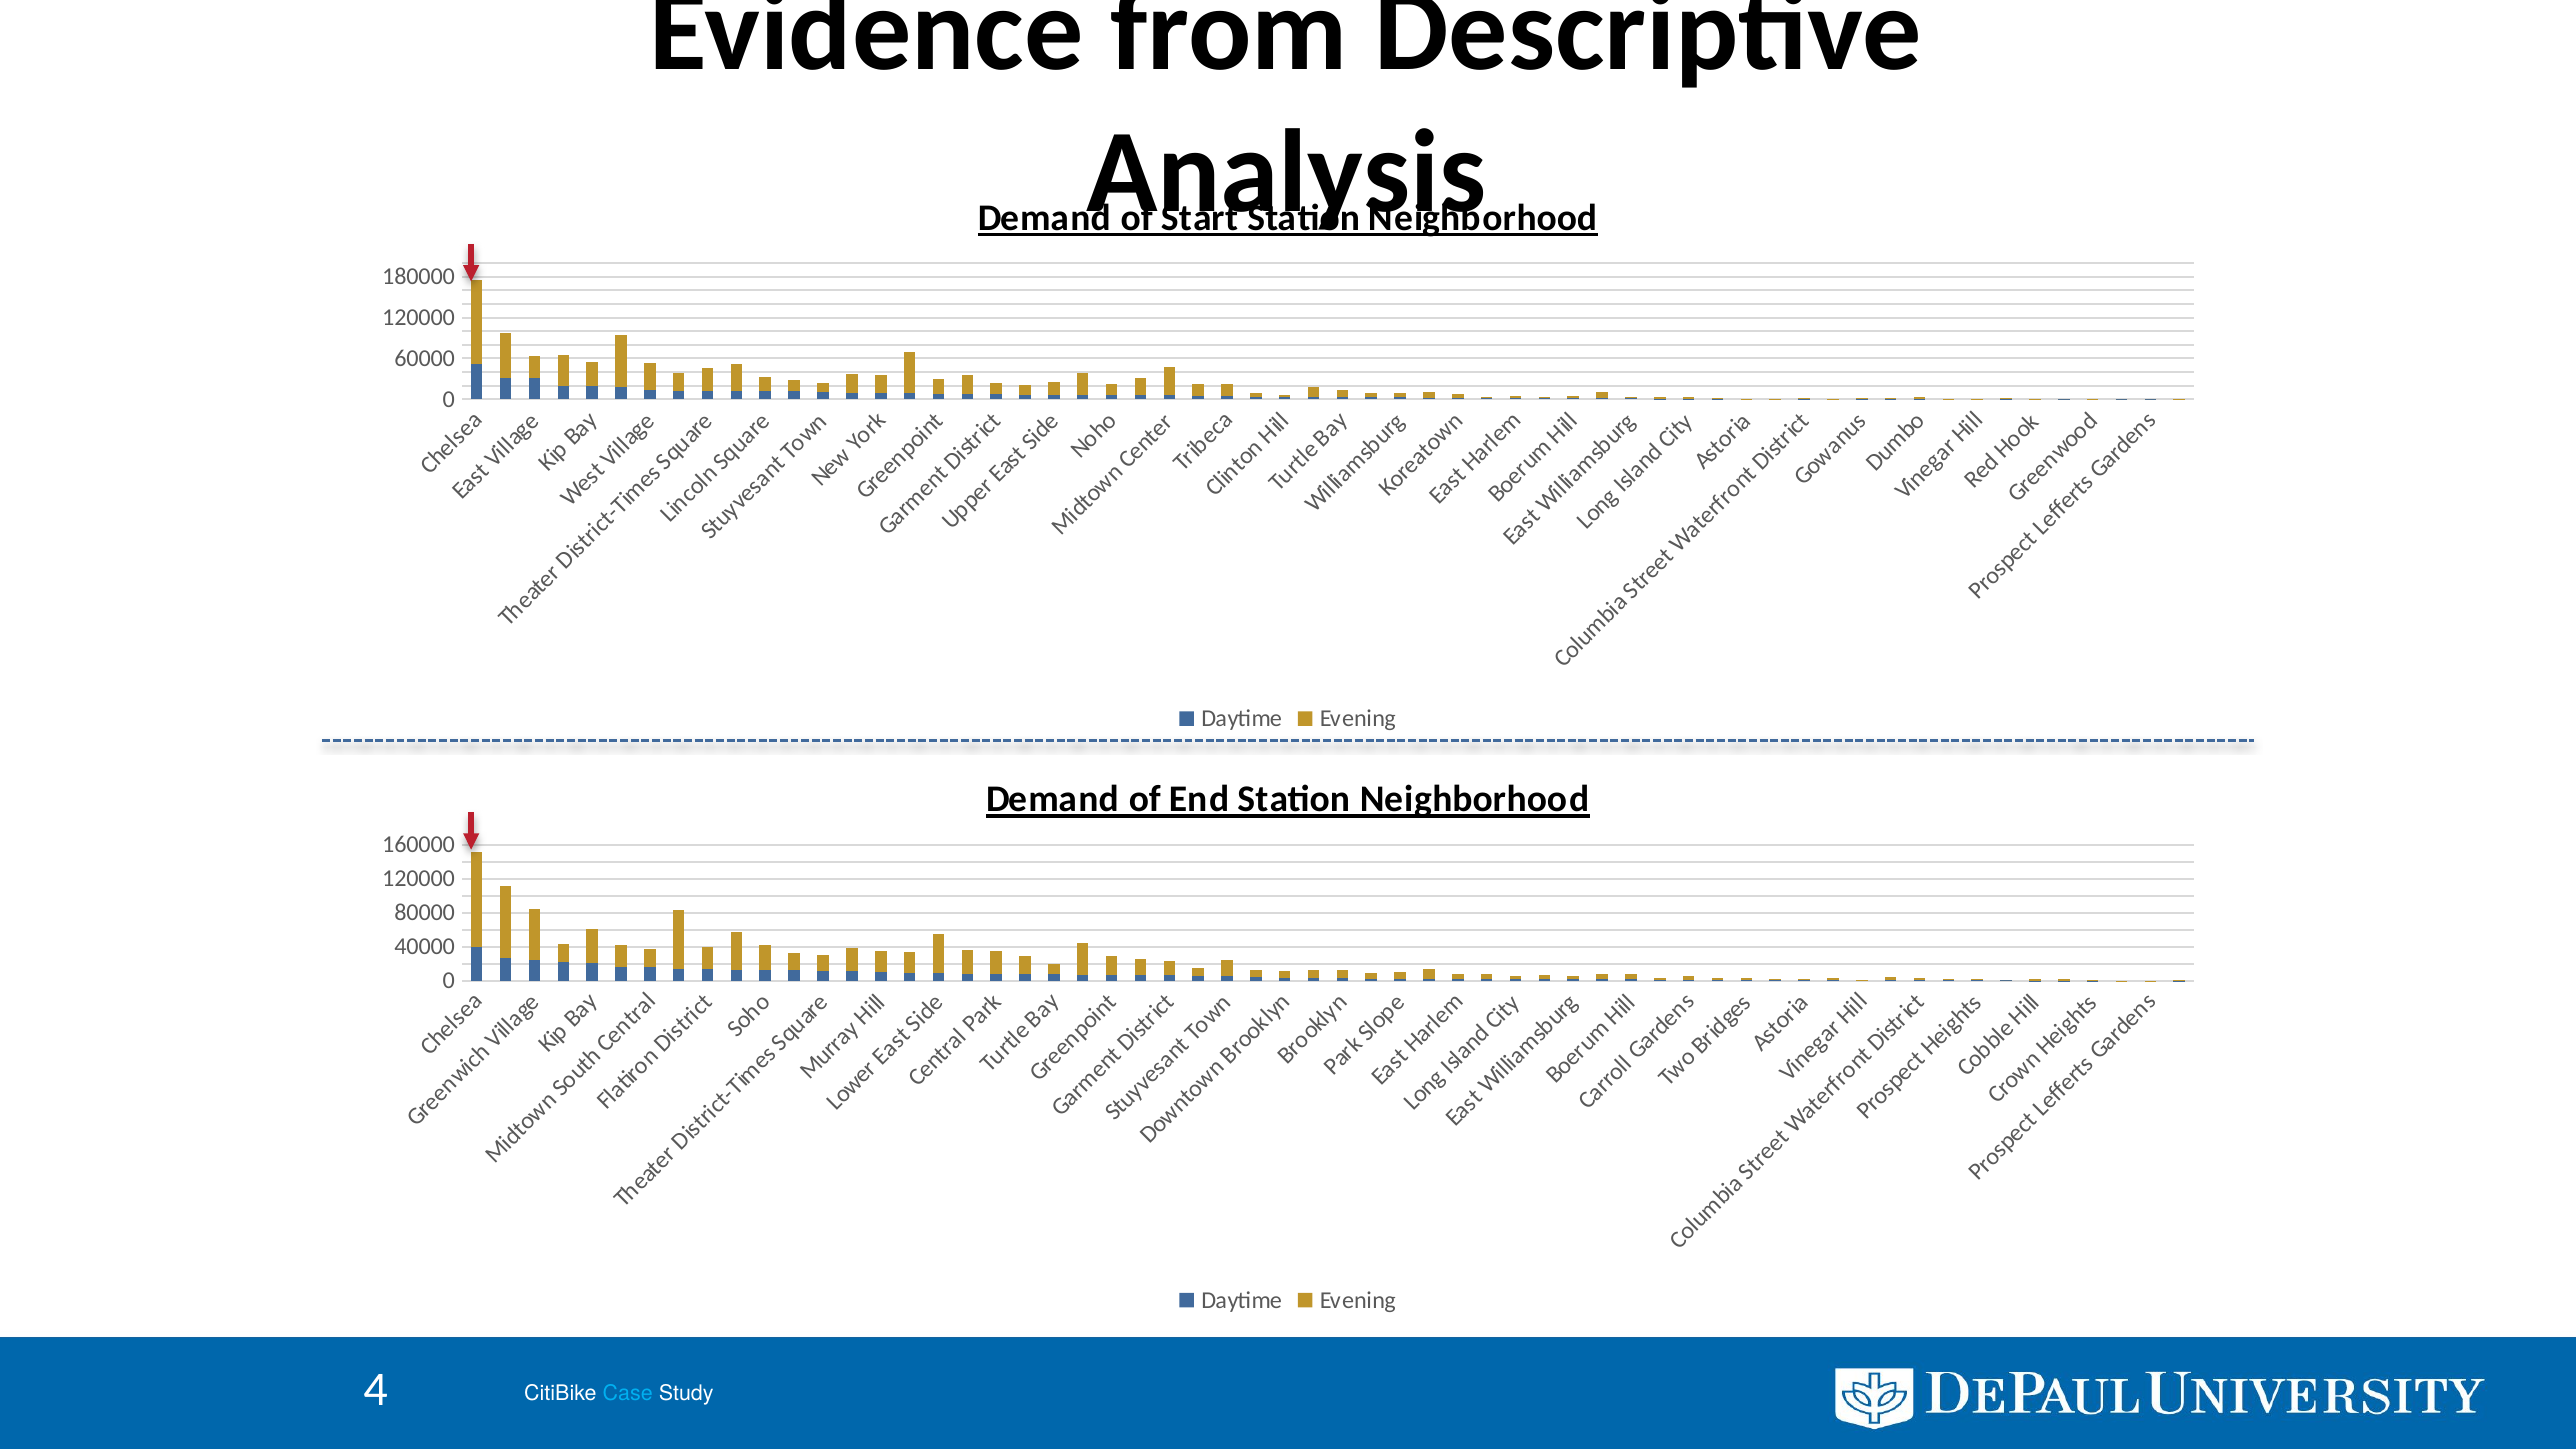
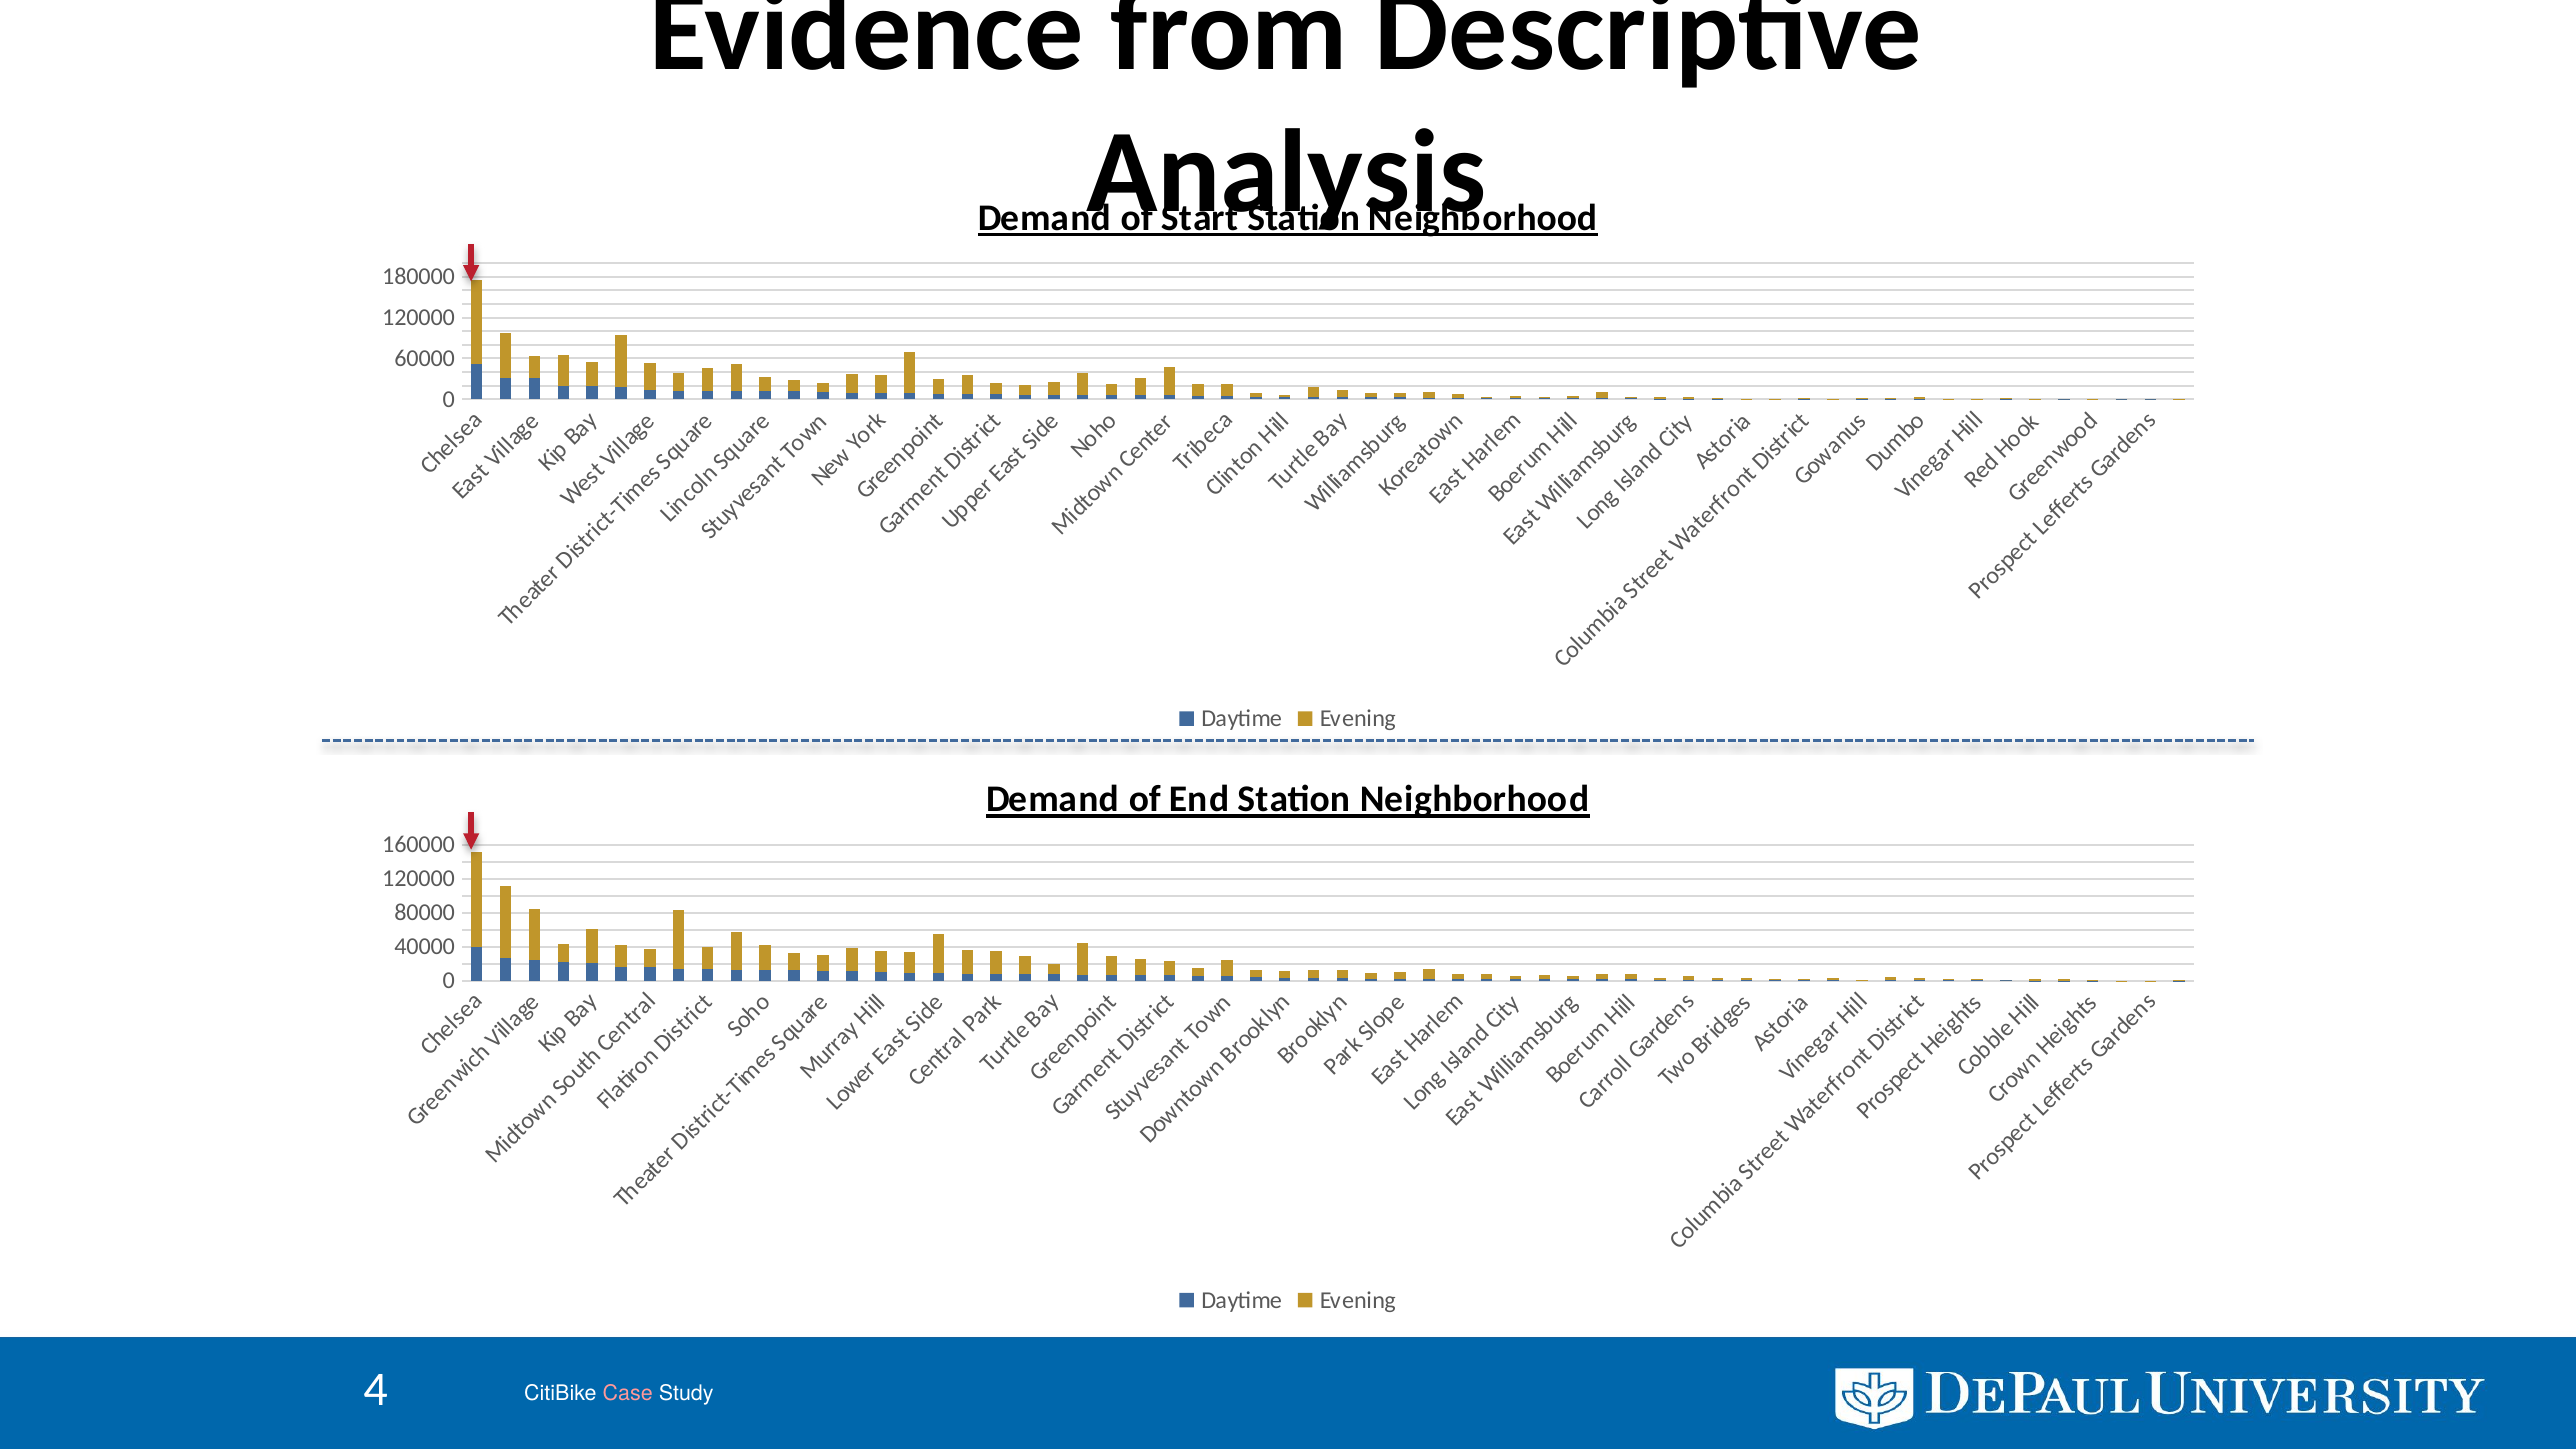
Case colour: light blue -> pink (628, 1393)
